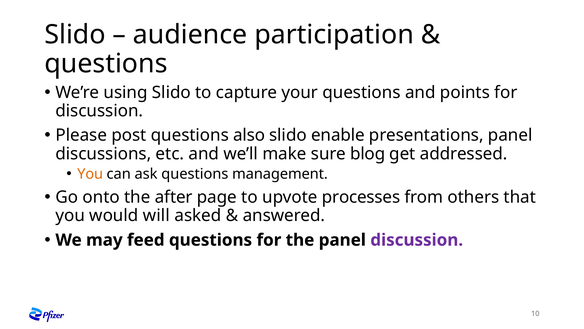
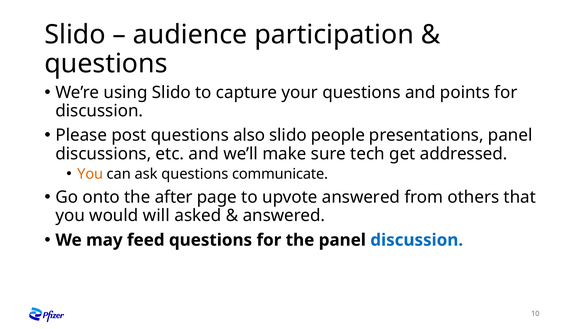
enable: enable -> people (338, 135)
blog: blog -> tech (368, 154)
management: management -> communicate (280, 174)
upvote processes: processes -> answered (361, 197)
discussion colour: purple -> blue (417, 240)
